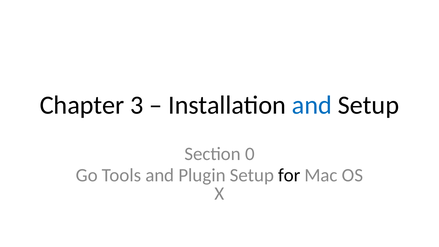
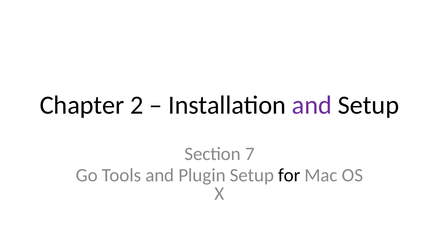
3: 3 -> 2 (137, 105)
and colour: blue -> purple (312, 105)
0: 0 -> 7 (250, 154)
